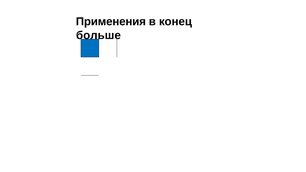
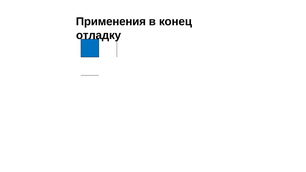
больше: больше -> отладку (99, 35)
